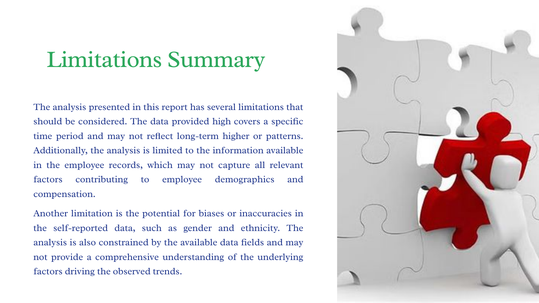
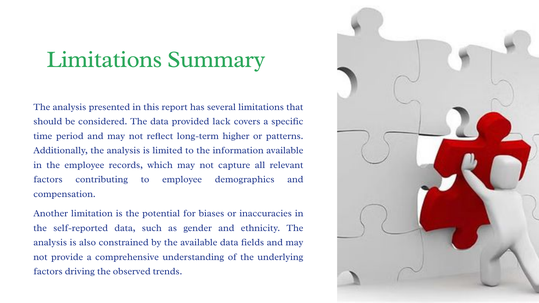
high: high -> lack (222, 121)
